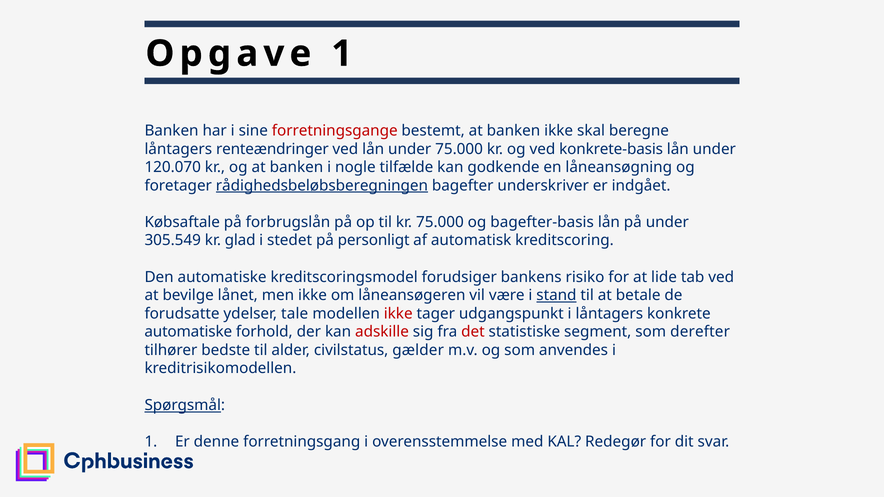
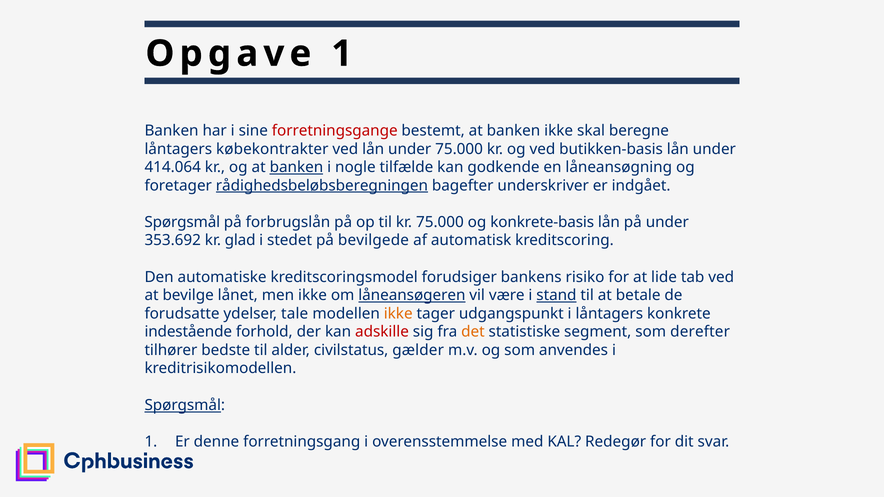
renteændringer: renteændringer -> købekontrakter (272, 149)
konkrete-basis: konkrete-basis -> butikken-basis (611, 149)
120.070: 120.070 -> 414.064 (173, 167)
banken underline: none -> present (296, 167)
Købsaftale: Købsaftale -> Spørgsmål (182, 222)
bagefter-basis: bagefter-basis -> konkrete-basis (542, 222)
305.549: 305.549 -> 353.692 (173, 241)
personligt: personligt -> bevilgede (373, 241)
låneansøgeren underline: none -> present (412, 295)
ikke colour: red -> orange (398, 314)
automatiske: automatiske -> indestående (188, 332)
det colour: red -> orange (473, 332)
